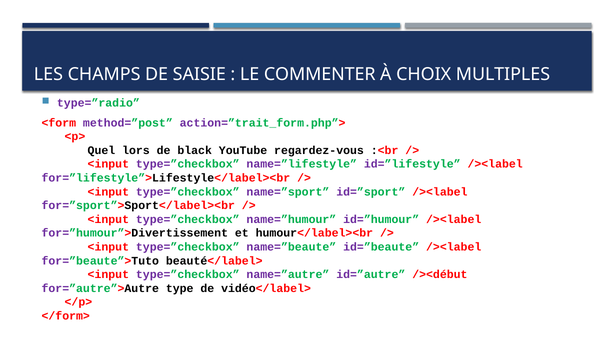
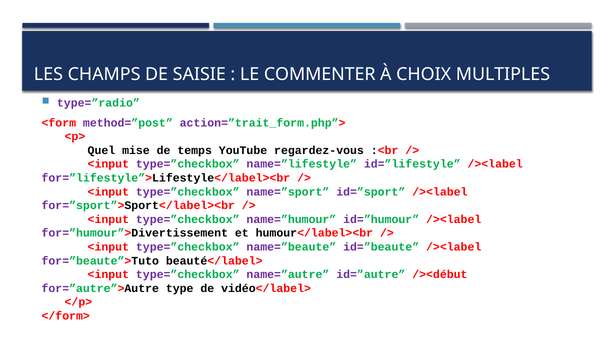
lors: lors -> mise (136, 151)
black: black -> temps (195, 151)
